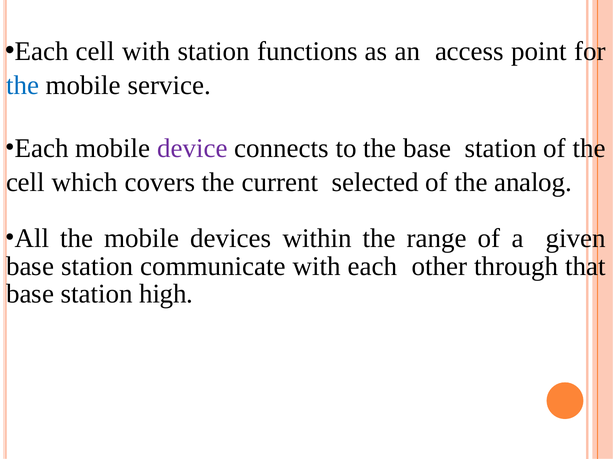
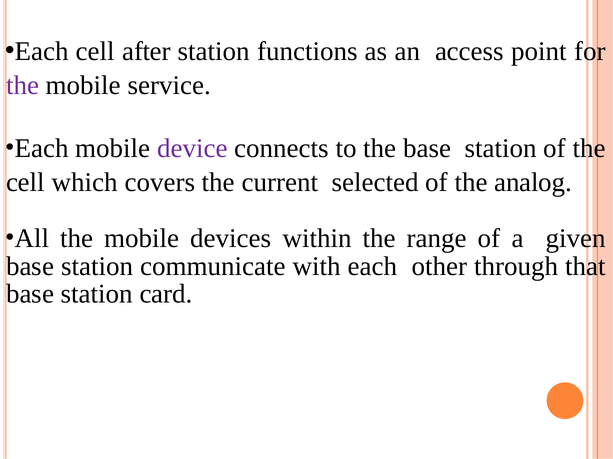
cell with: with -> after (146, 51)
the colour: blue -> purple (23, 85)
high: high -> card (166, 294)
